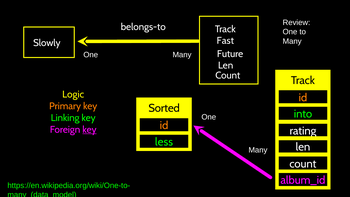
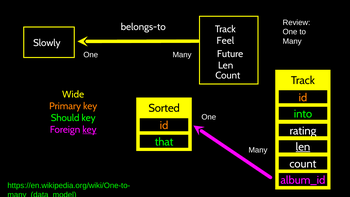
Fast: Fast -> Feel (225, 41)
Logic: Logic -> Wide (73, 94)
Linking: Linking -> Should (65, 118)
less: less -> that (164, 142)
len underline: none -> present (303, 147)
